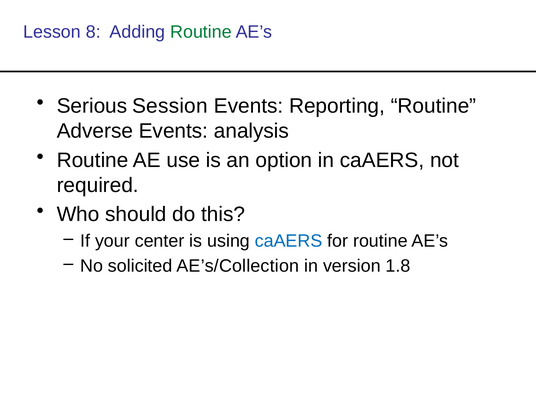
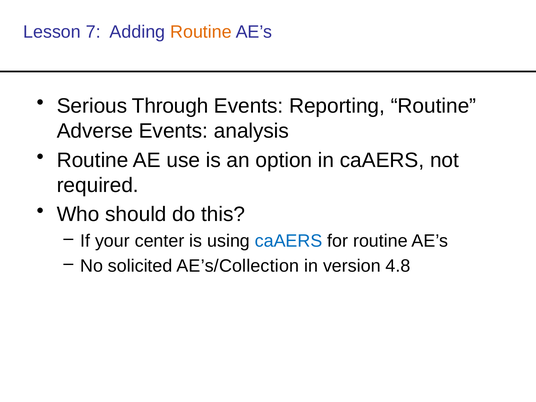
8: 8 -> 7 (93, 32)
Routine colour: green -> orange (201, 32)
Session: Session -> Through (170, 106)
1.8: 1.8 -> 4.8 (398, 266)
